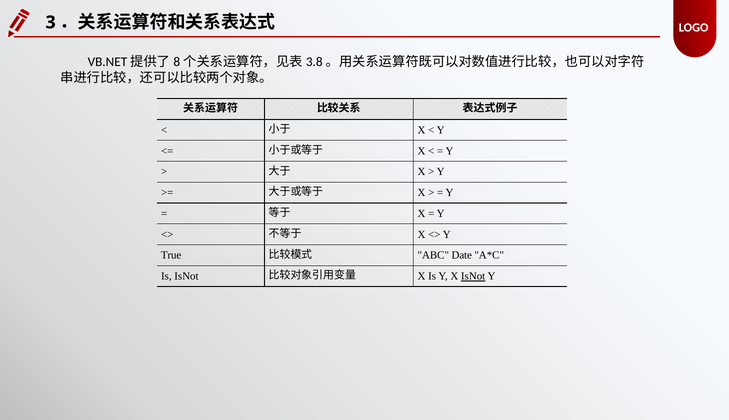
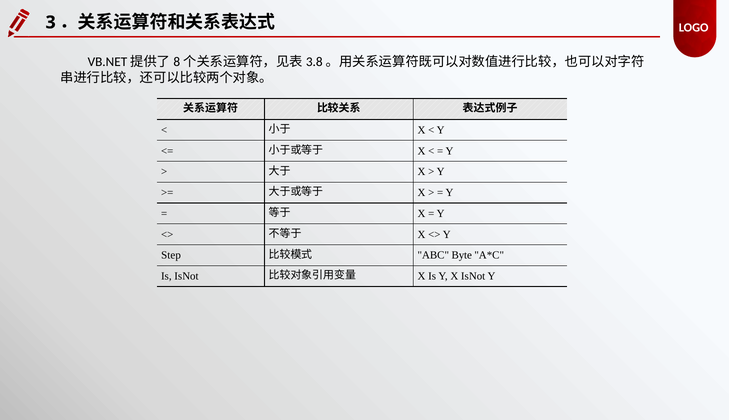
True: True -> Step (171, 255)
Date: Date -> Byte (462, 255)
IsNot underline: present -> none (473, 276)
